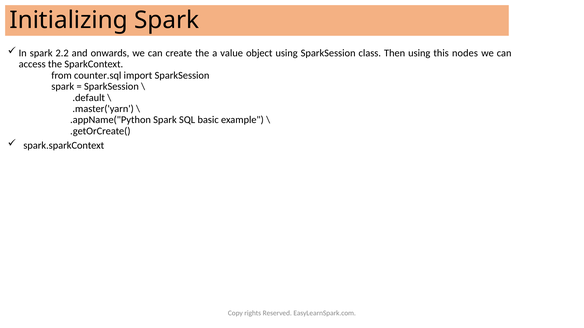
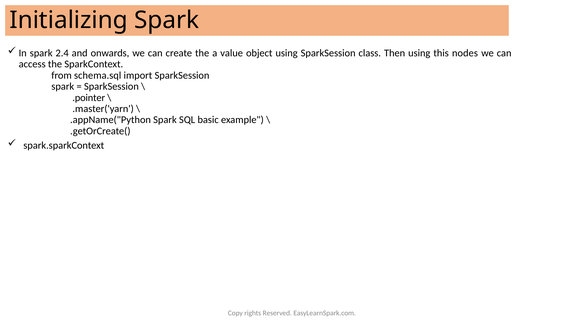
2.2: 2.2 -> 2.4 (62, 53)
counter.sql: counter.sql -> schema.sql (98, 75)
.default: .default -> .pointer (89, 98)
